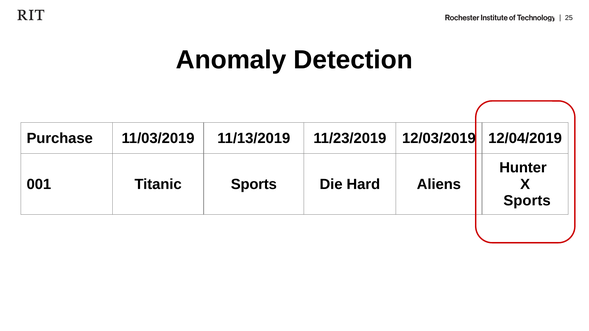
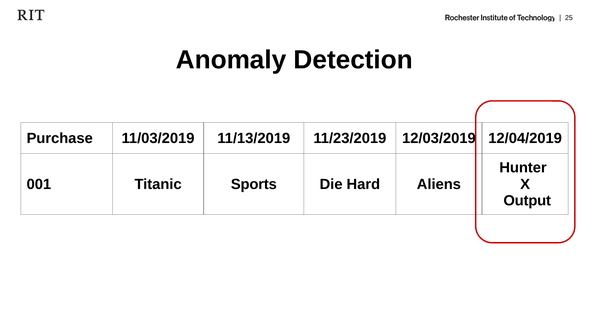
Sports: Sports -> Output (527, 201)
